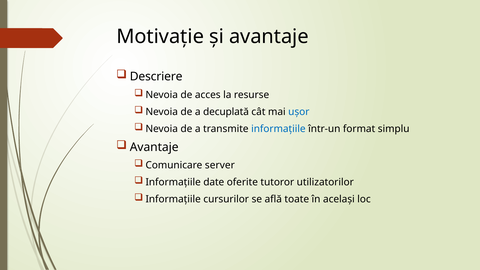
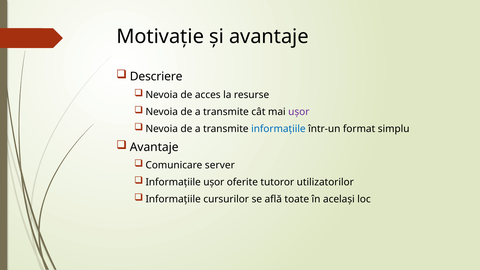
decuplată: decuplată -> transmite (226, 112)
ușor colour: blue -> purple (299, 112)
Informațiile date: date -> ușor (214, 182)
